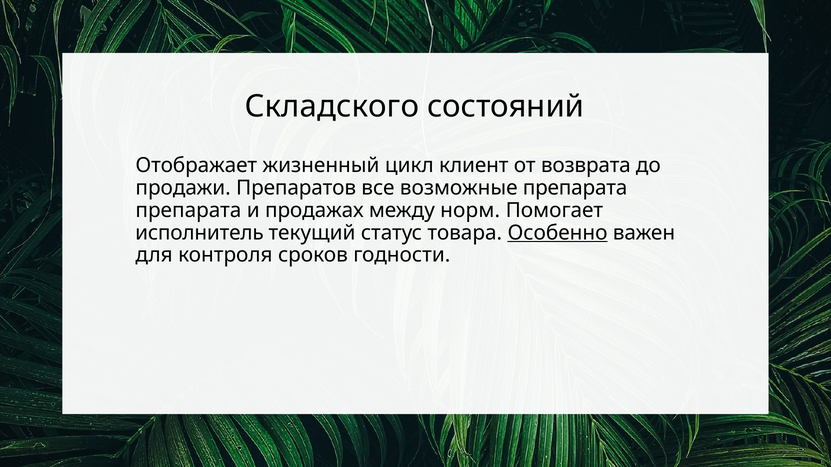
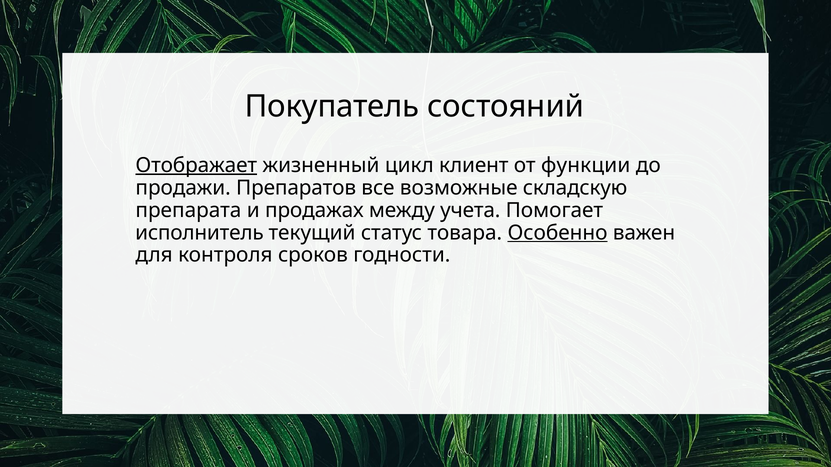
Складского: Складского -> Покупатель (332, 107)
Отображает underline: none -> present (196, 166)
возврата: возврата -> функции (586, 166)
возможные препарата: препарата -> складскую (575, 188)
норм: норм -> учета (470, 210)
